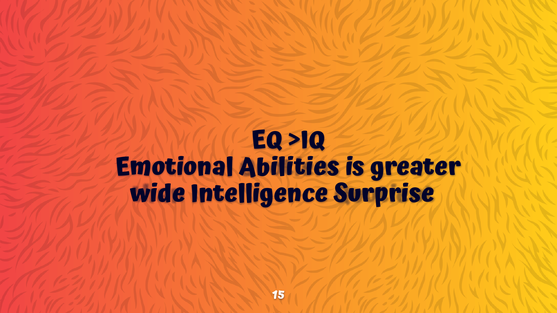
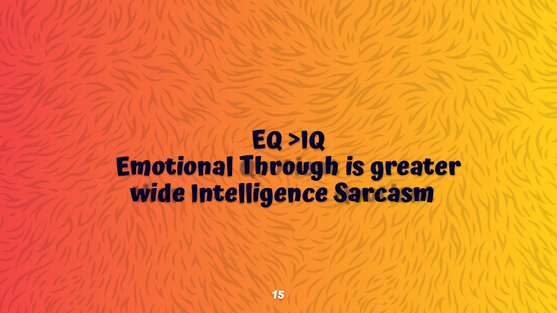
Abilities: Abilities -> Through (289, 167)
Surprise: Surprise -> Sarcasm (384, 193)
